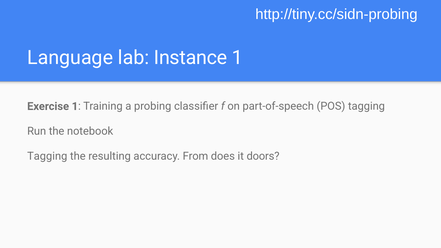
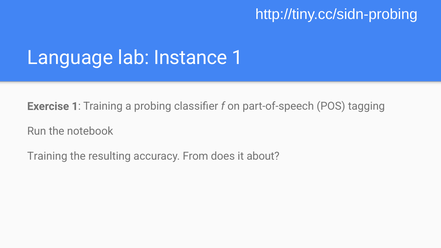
Tagging: Tagging -> Training (47, 156)
doors: doors -> about (263, 156)
